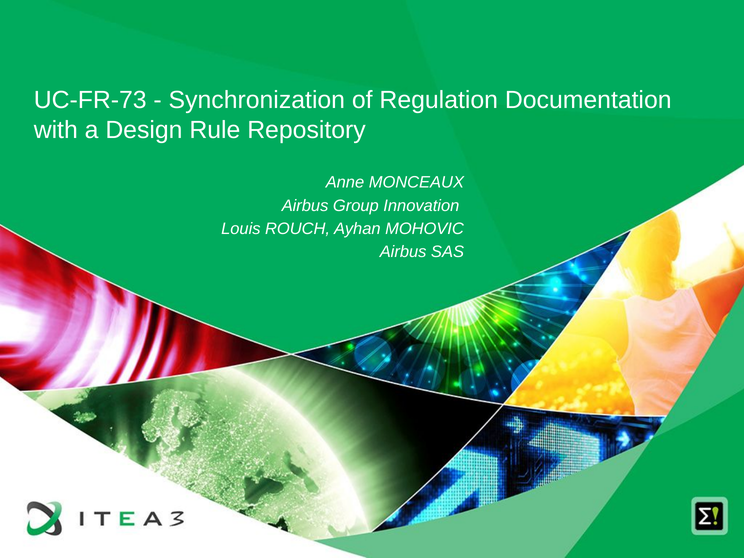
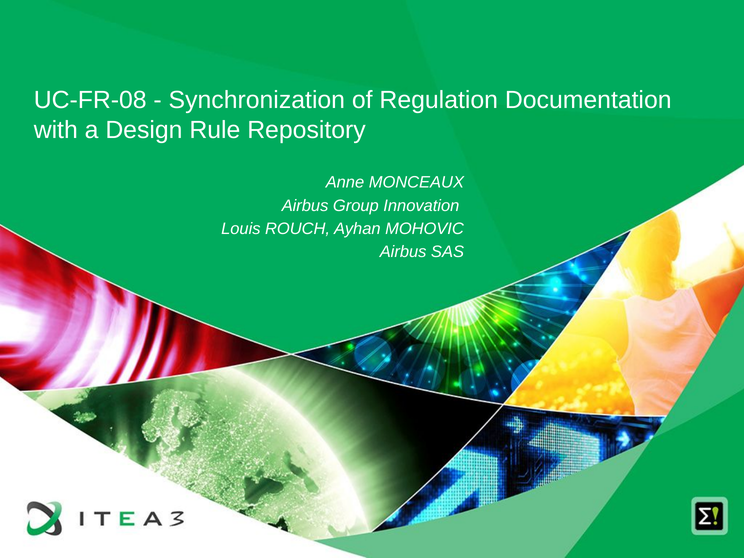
UC-FR-73: UC-FR-73 -> UC-FR-08 (90, 100)
